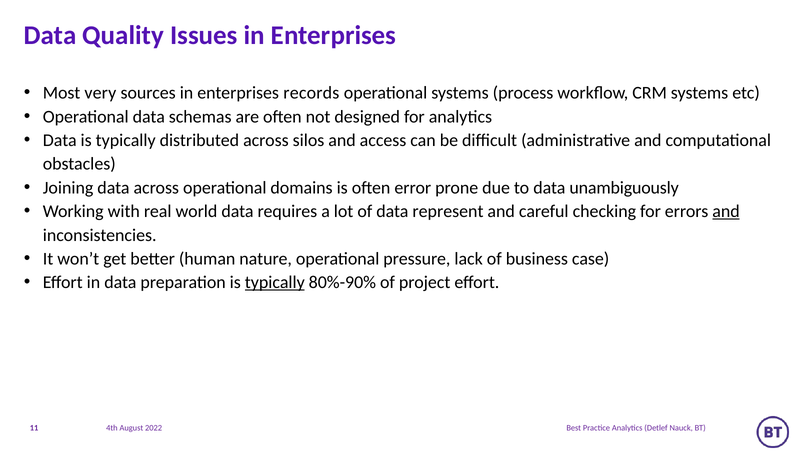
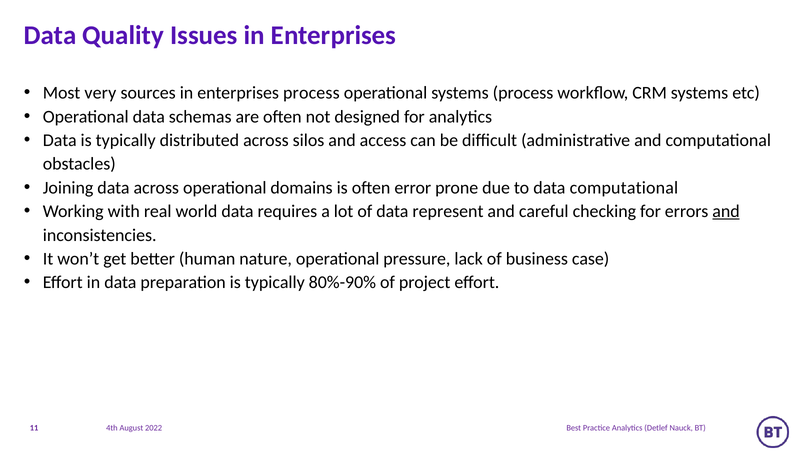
enterprises records: records -> process (311, 93)
data unambiguously: unambiguously -> computational (624, 188)
typically underline: present -> none (275, 282)
